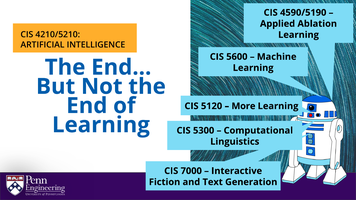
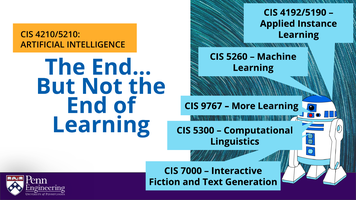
4590/5190: 4590/5190 -> 4192/5190 (303, 13)
Ablation: Ablation -> Instance (317, 24)
5600: 5600 -> 5260 (237, 57)
5120: 5120 -> 9767 (212, 106)
